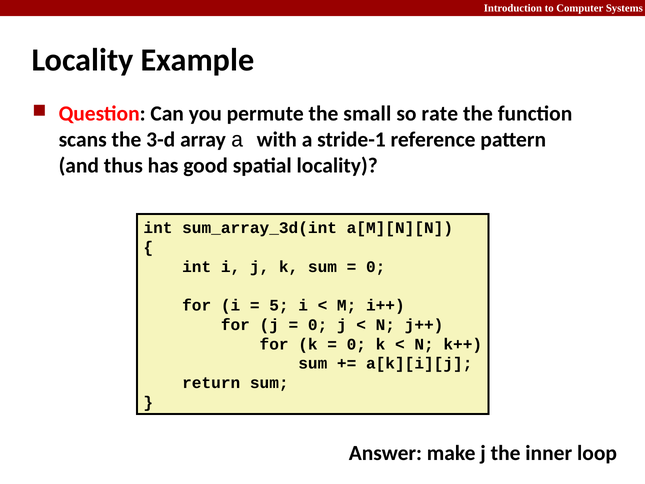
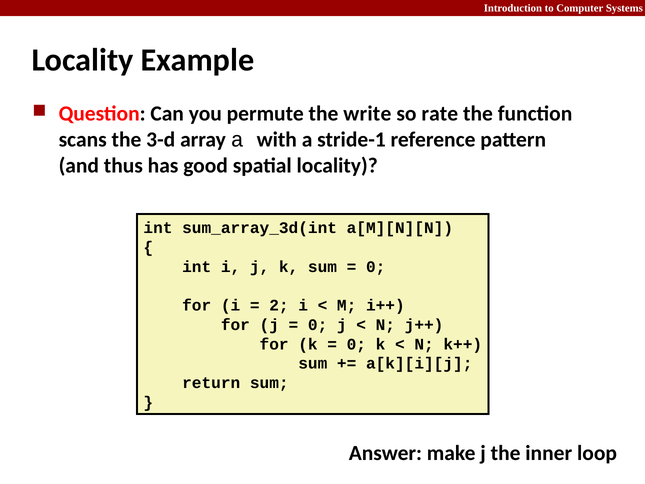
small: small -> write (367, 114)
5: 5 -> 2 (279, 305)
